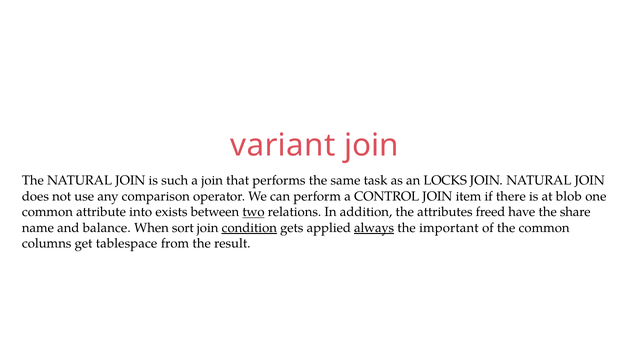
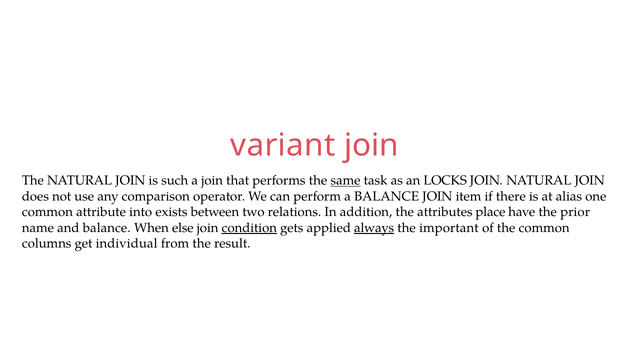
same underline: none -> present (346, 181)
a CONTROL: CONTROL -> BALANCE (387, 196)
blob: blob -> alias (569, 196)
two underline: present -> none (254, 212)
freed: freed -> place (491, 212)
share: share -> prior (575, 212)
sort: sort -> else (183, 228)
tablespace: tablespace -> individual (127, 243)
